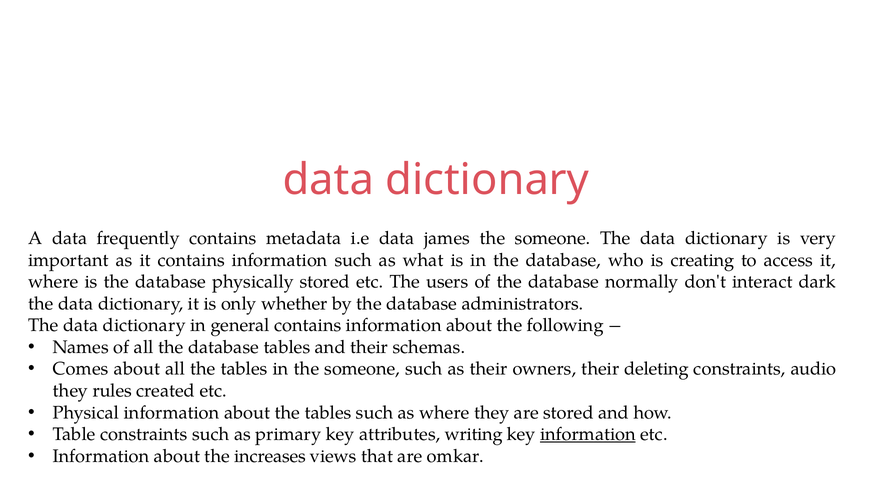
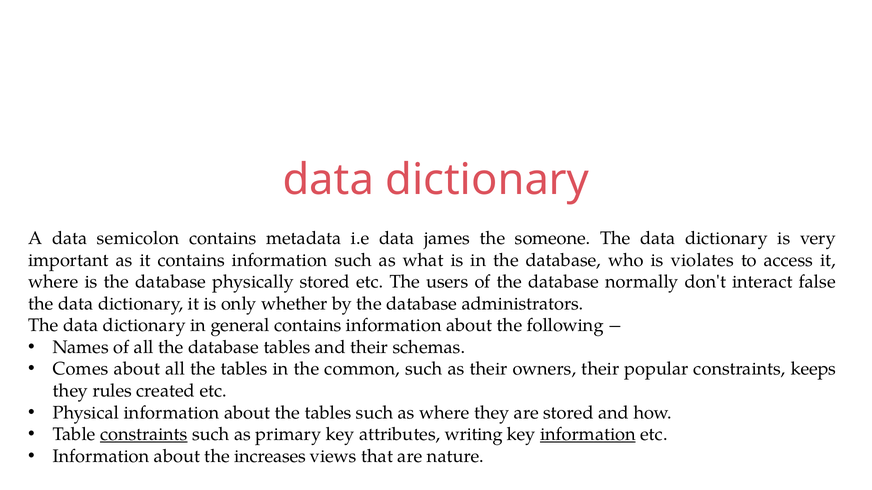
frequently: frequently -> semicolon (138, 239)
creating: creating -> violates (702, 260)
dark: dark -> false (817, 282)
in the someone: someone -> common (362, 369)
deleting: deleting -> popular (656, 369)
audio: audio -> keeps (813, 369)
constraints underline: none -> present (144, 435)
omkar: omkar -> nature (455, 457)
